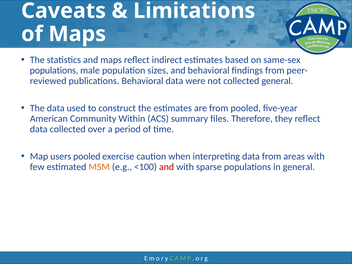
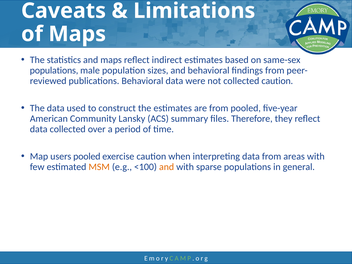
collected general: general -> caution (277, 81)
Within: Within -> Lansky (132, 119)
and colour: red -> orange (167, 167)
